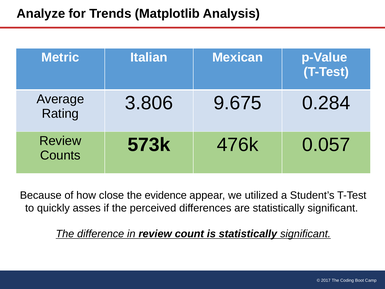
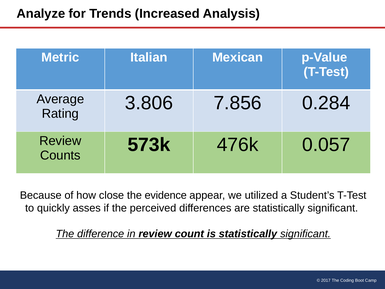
Matplotlib: Matplotlib -> Increased (167, 14)
9.675: 9.675 -> 7.856 (238, 103)
